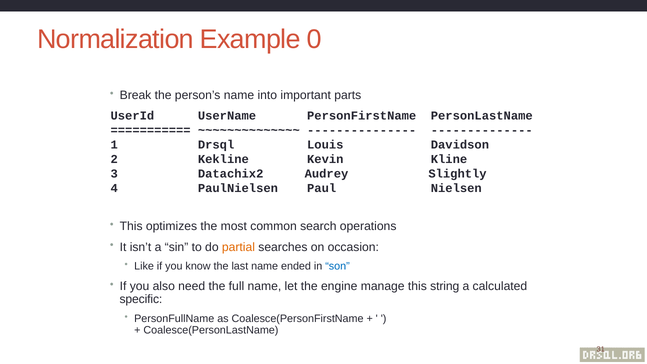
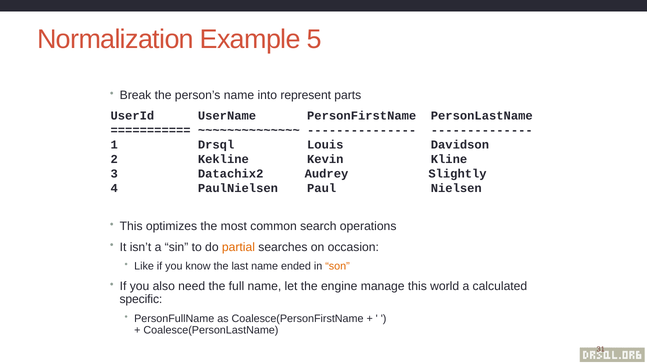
0: 0 -> 5 (314, 39)
important: important -> represent (306, 95)
son colour: blue -> orange (338, 266)
string: string -> world (445, 286)
